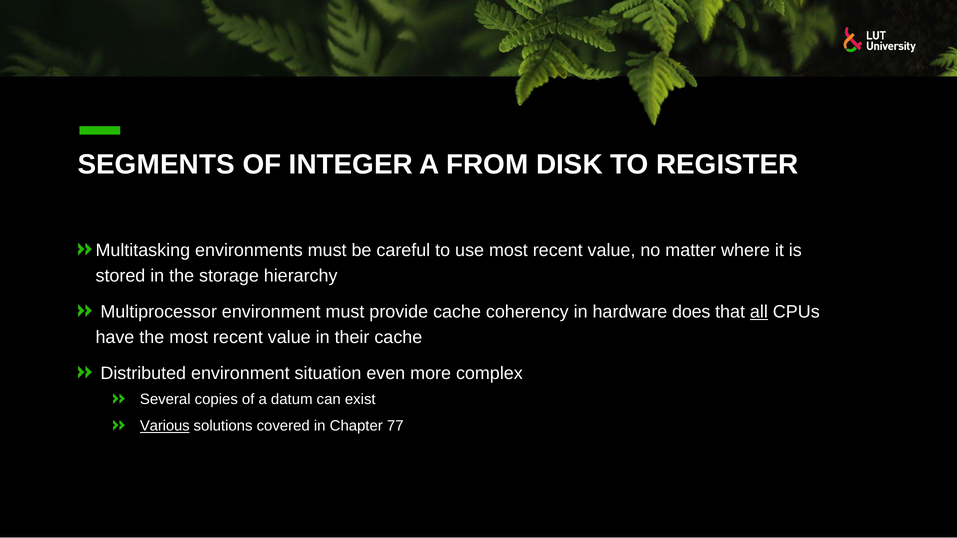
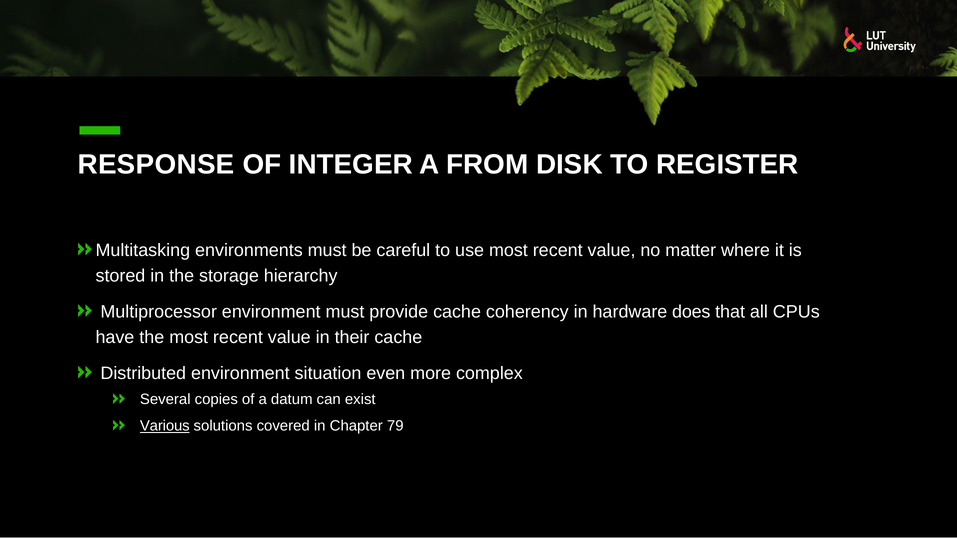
SEGMENTS: SEGMENTS -> RESPONSE (156, 165)
all underline: present -> none (759, 312)
77: 77 -> 79 (395, 426)
